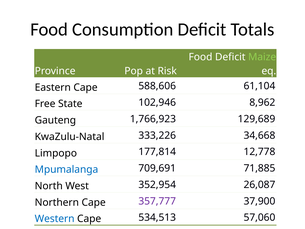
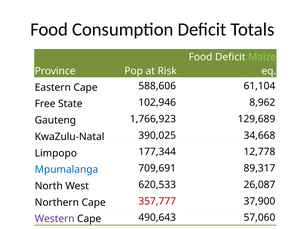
333,226: 333,226 -> 390,025 (157, 135)
177,814: 177,814 -> 177,344 (157, 152)
71,885: 71,885 -> 89,317 (259, 168)
352,954: 352,954 -> 620,533 (157, 185)
357,777 colour: purple -> red (157, 201)
Western colour: blue -> purple (55, 219)
534,513: 534,513 -> 490,643 (157, 217)
